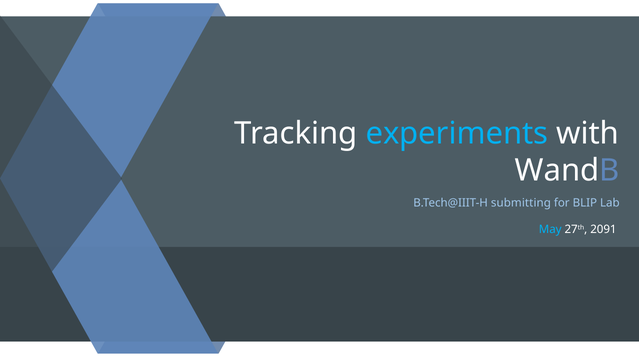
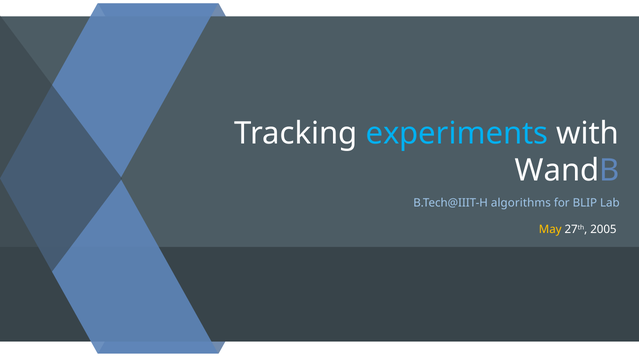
submitting: submitting -> algorithms (521, 203)
May colour: light blue -> yellow (550, 229)
2091: 2091 -> 2005 (603, 229)
